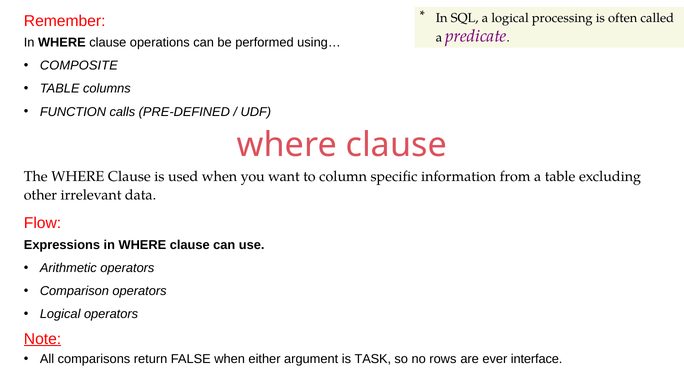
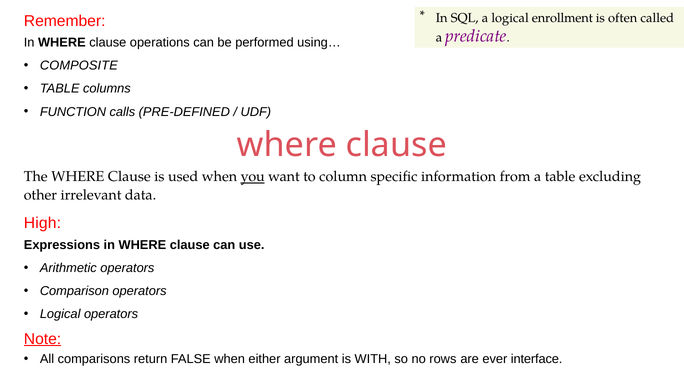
processing: processing -> enrollment (562, 18)
you underline: none -> present (253, 177)
Flow: Flow -> High (42, 223)
TASK: TASK -> WITH (373, 359)
